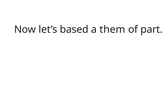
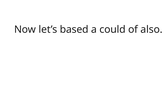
them: them -> could (112, 30)
part: part -> also (152, 30)
